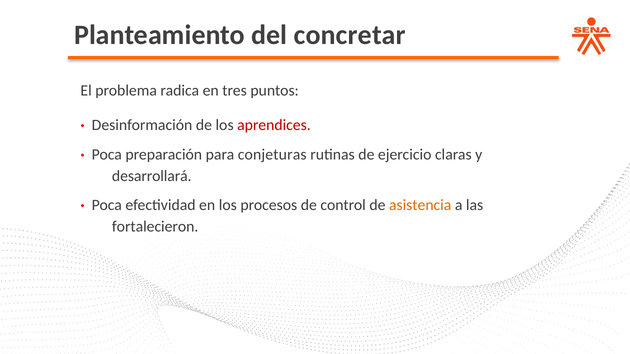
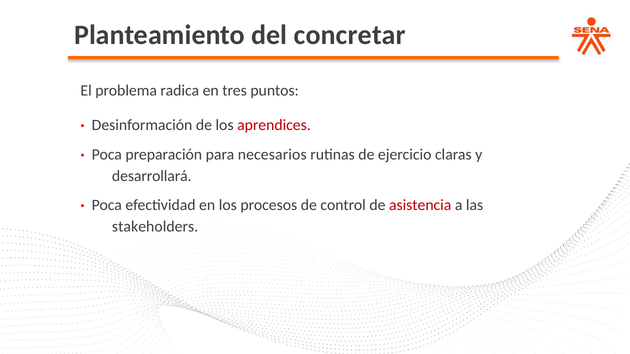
conjeturas: conjeturas -> necesarios (272, 155)
asistencia colour: orange -> red (420, 205)
fortalecieron: fortalecieron -> stakeholders (155, 227)
